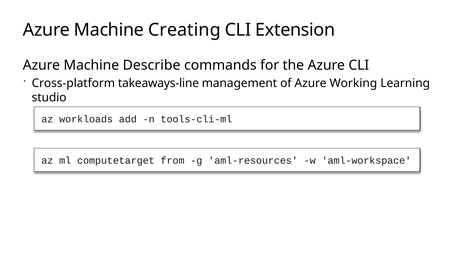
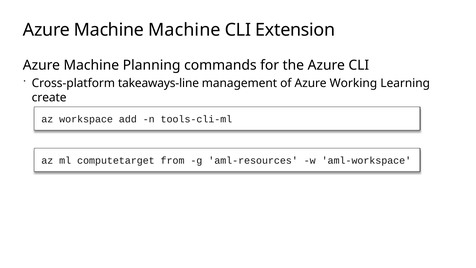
Machine Creating: Creating -> Machine (184, 30)
Describe: Describe -> Planning (152, 65)
studio: studio -> create (49, 97)
workloads: workloads -> workspace (86, 119)
